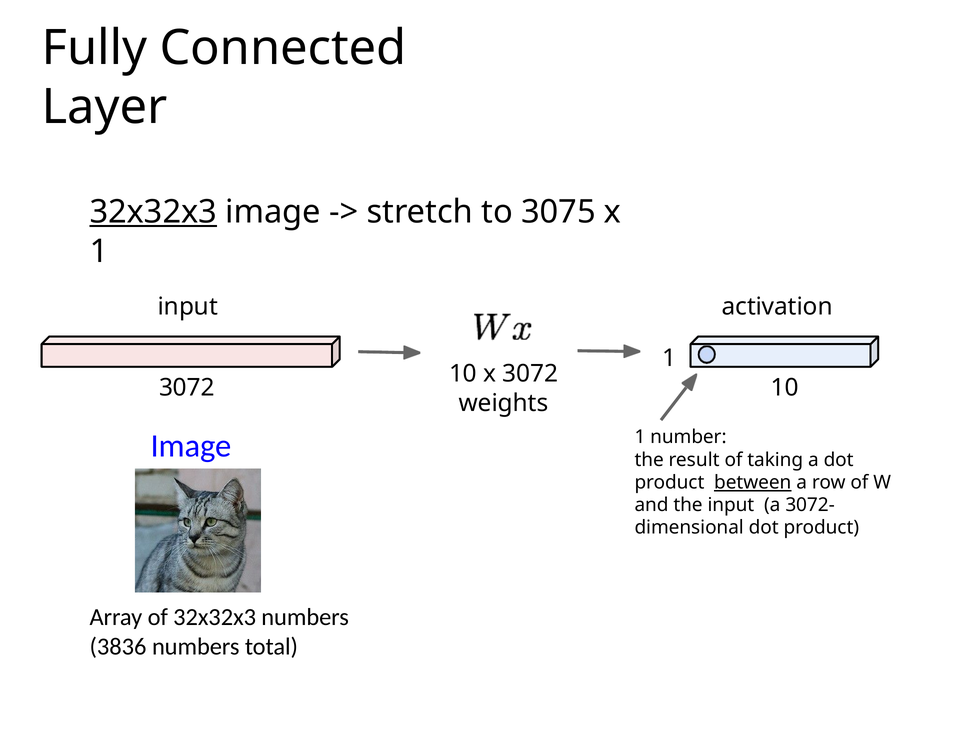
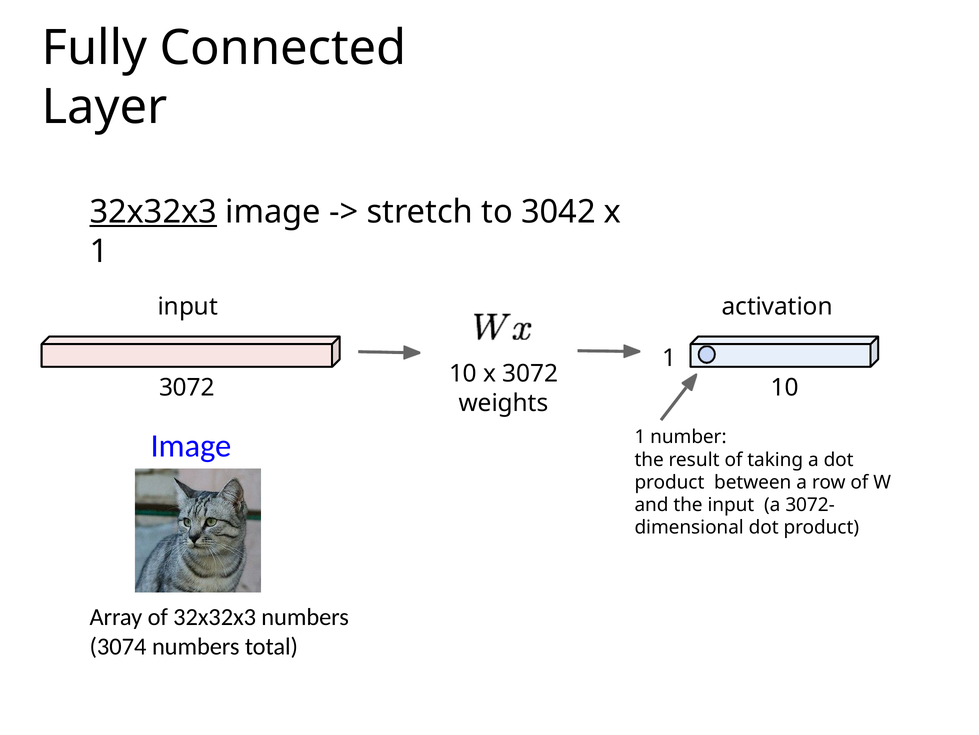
3075: 3075 -> 3042 (558, 212)
between underline: present -> none (753, 482)
3836: 3836 -> 3074 (118, 646)
